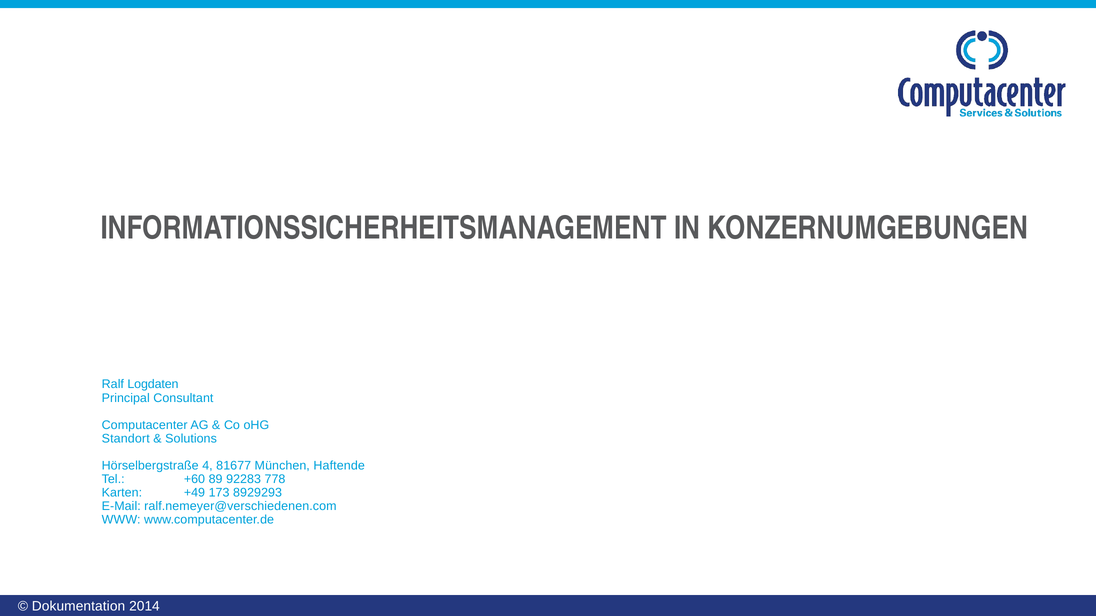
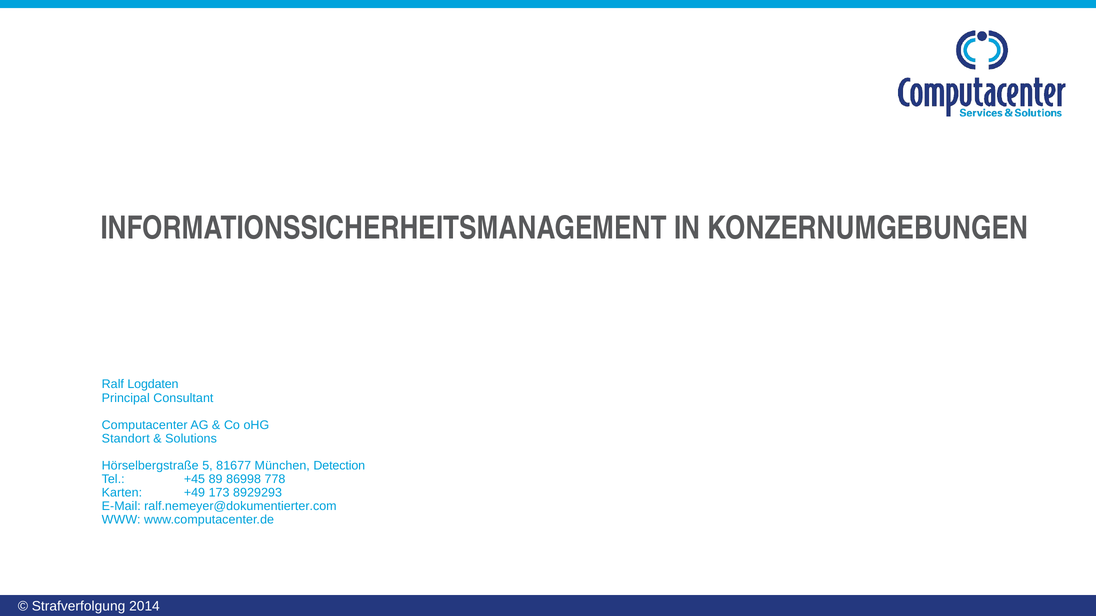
4: 4 -> 5 (207, 466)
Haftende: Haftende -> Detection (339, 466)
+60: +60 -> +45 (194, 480)
92283: 92283 -> 86998 (244, 480)
ralf.nemeyer@verschiedenen.com: ralf.nemeyer@verschiedenen.com -> ralf.nemeyer@dokumentierter.com (240, 507)
Dokumentation: Dokumentation -> Strafverfolgung (79, 607)
